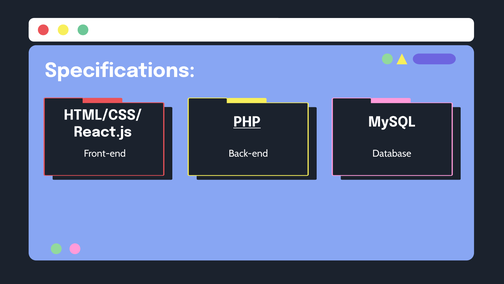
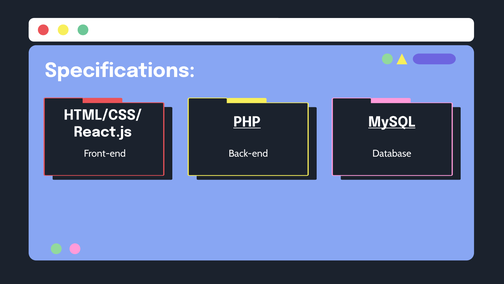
MySQL underline: none -> present (392, 122)
